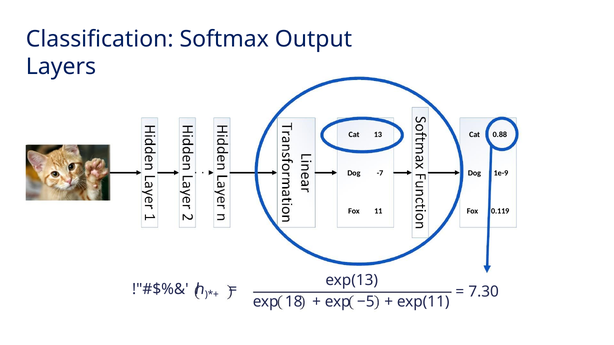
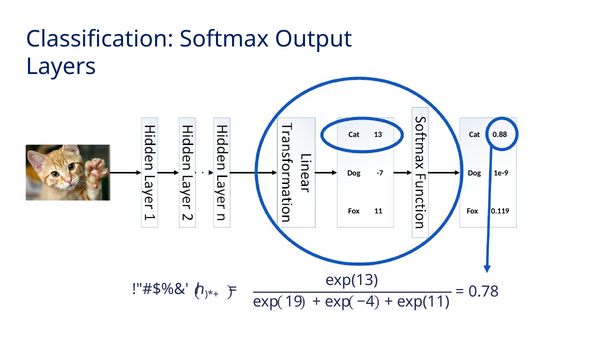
7.30: 7.30 -> 0.78 (484, 292)
18: 18 -> 19 (294, 302)
−5: −5 -> −4 (366, 302)
